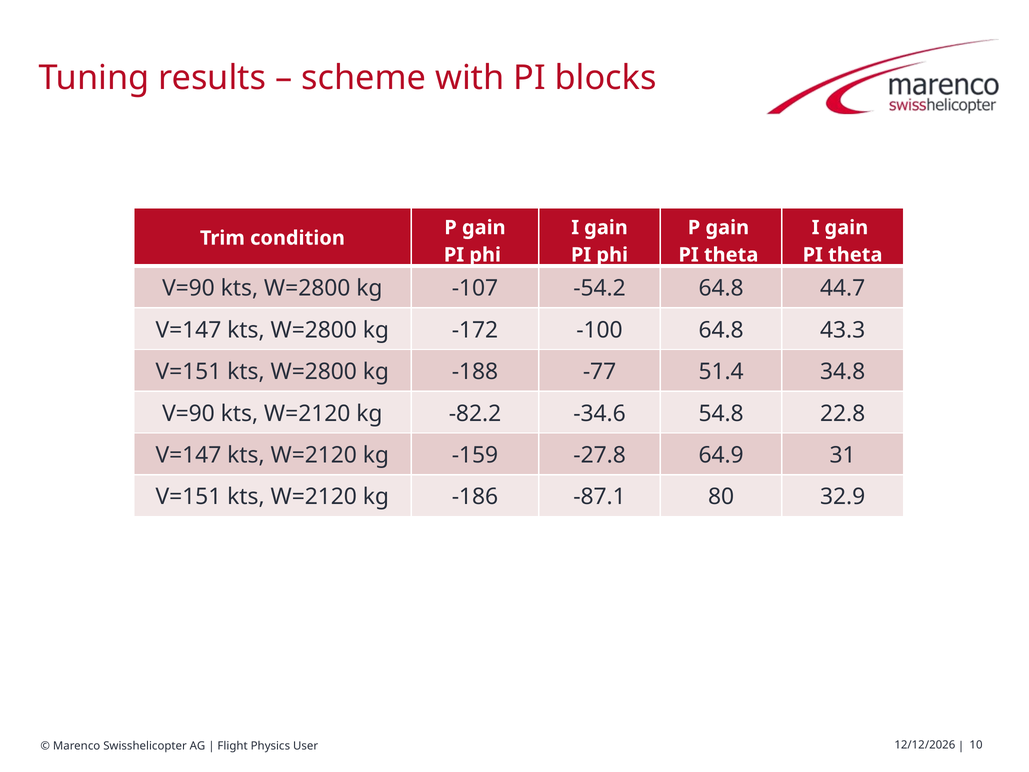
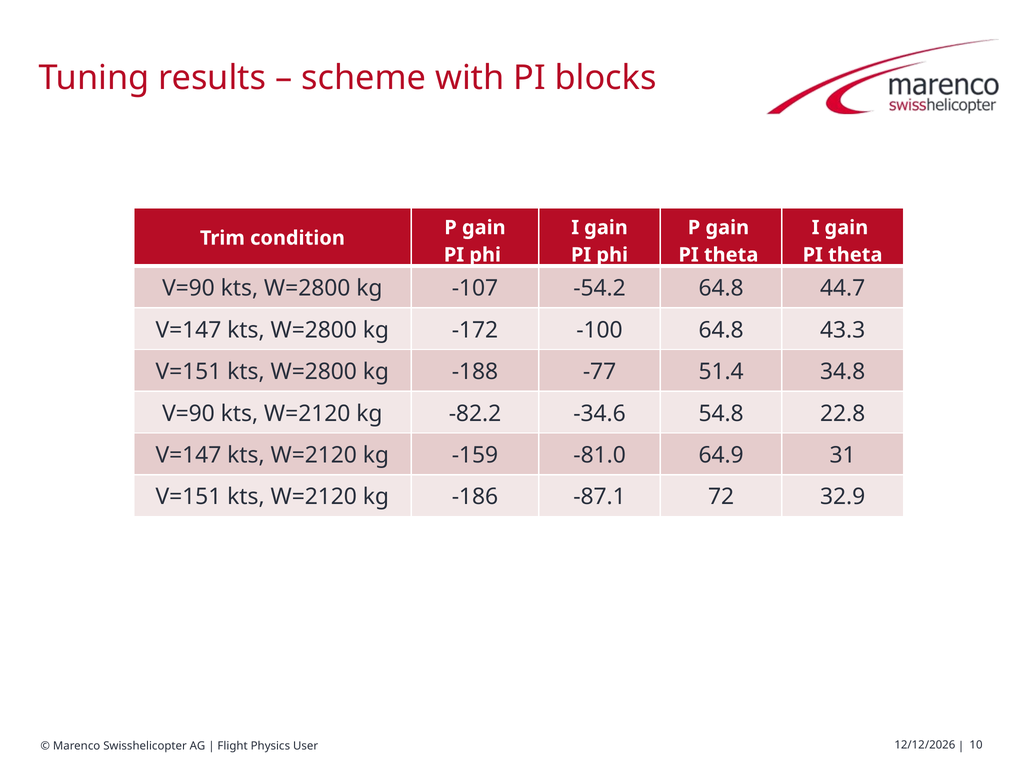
-27.8: -27.8 -> -81.0 (600, 455)
80: 80 -> 72 (721, 497)
